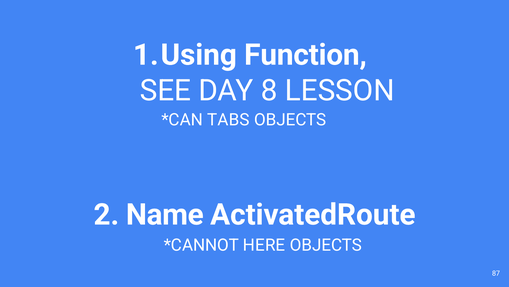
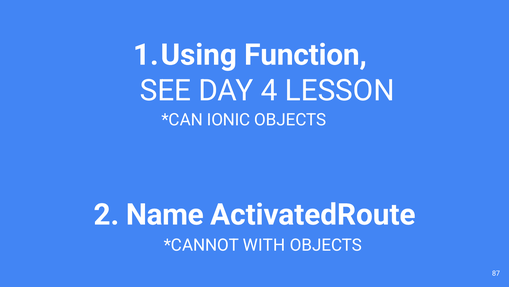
8: 8 -> 4 (269, 90)
TABS: TABS -> IONIC (229, 120)
HERE: HERE -> WITH (264, 245)
